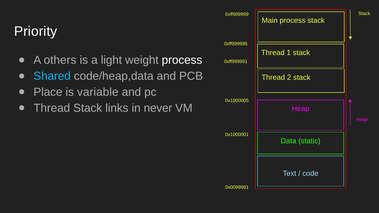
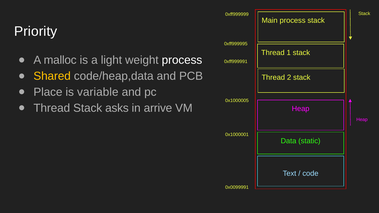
others: others -> malloc (60, 60)
Shared colour: light blue -> yellow (52, 76)
links: links -> asks (117, 108)
never: never -> arrive (158, 108)
